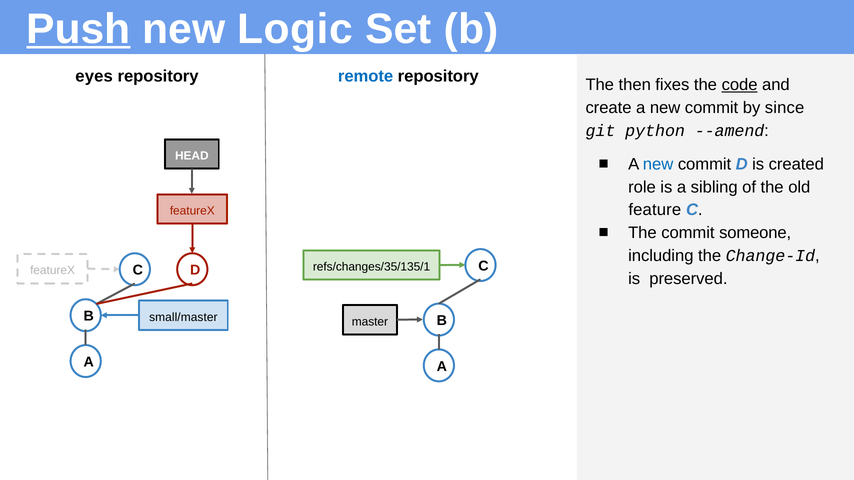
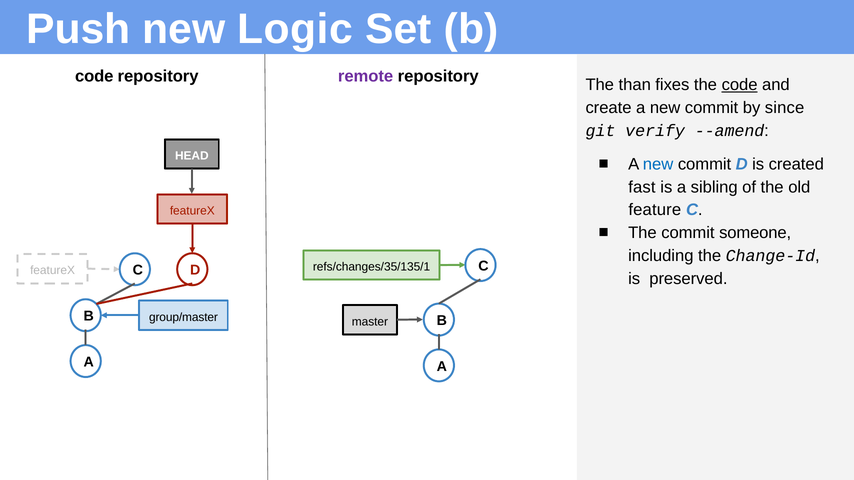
Push underline: present -> none (78, 29)
eyes: eyes -> code (94, 76)
remote colour: blue -> purple (366, 76)
then: then -> than (635, 85)
python: python -> verify (655, 131)
role: role -> fast (642, 187)
small/master: small/master -> group/master (183, 317)
